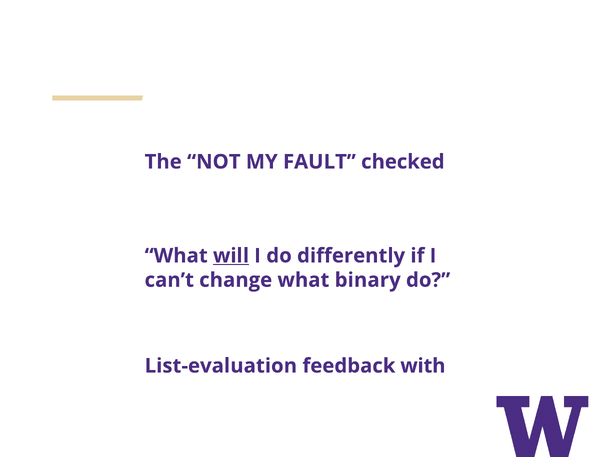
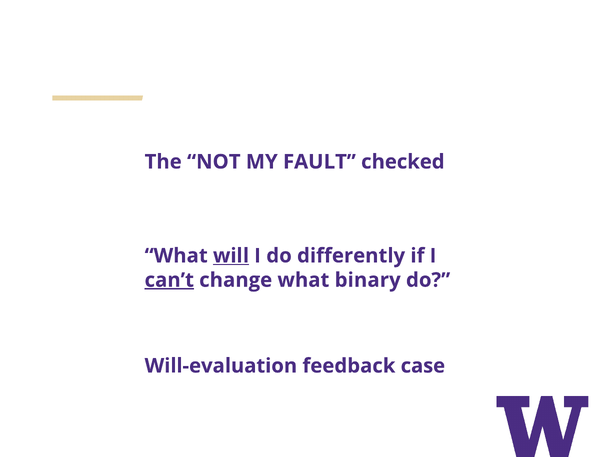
can’t underline: none -> present (169, 280)
List-evaluation: List-evaluation -> Will-evaluation (221, 366)
with: with -> case (423, 366)
